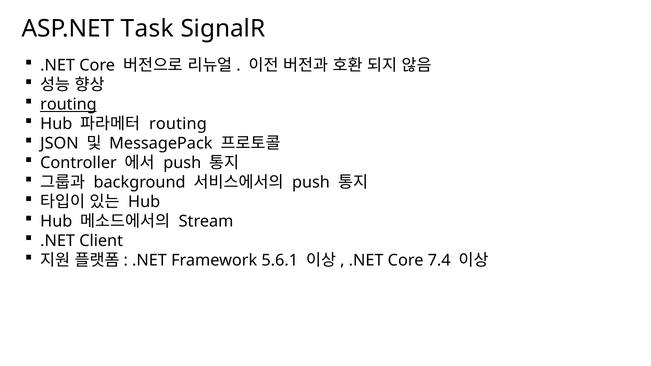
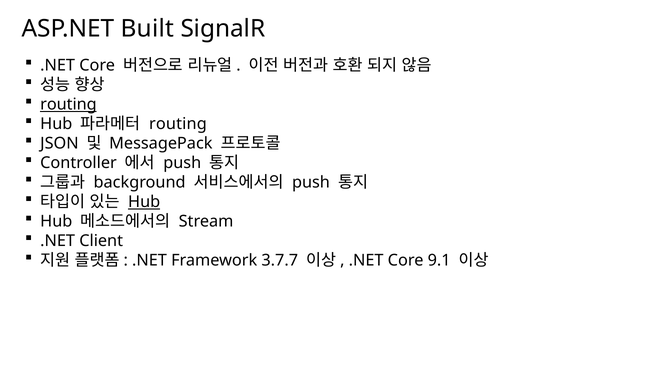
Task: Task -> Built (147, 29)
Hub underline: none -> present (144, 202)
5.6.1: 5.6.1 -> 3.7.7 (280, 261)
7.4: 7.4 -> 9.1 (439, 261)
